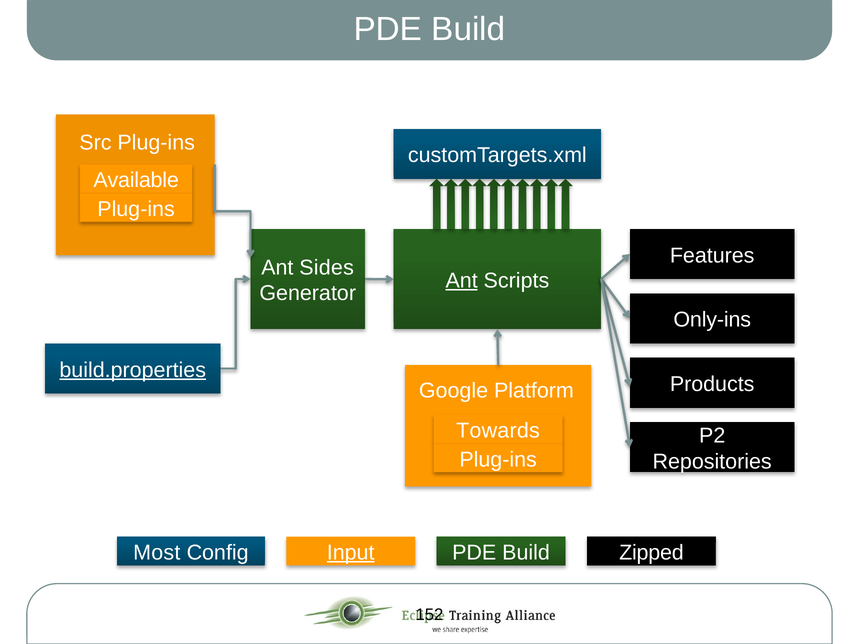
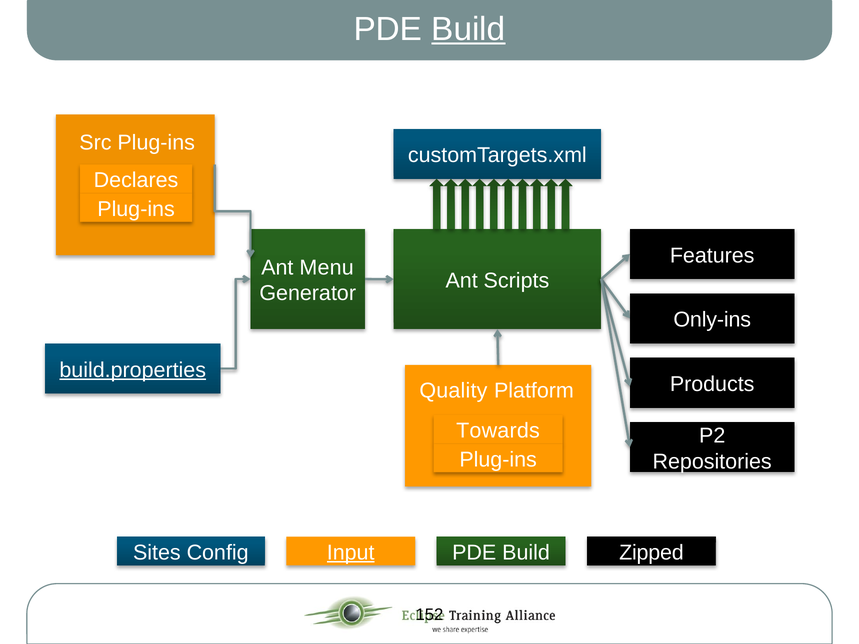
Build underline: none -> present (468, 29)
Available: Available -> Declares (136, 180)
Sides: Sides -> Menu (327, 268)
Ant underline: present -> none (462, 281)
Google: Google -> Quality (453, 391)
Most: Most -> Sites (157, 553)
